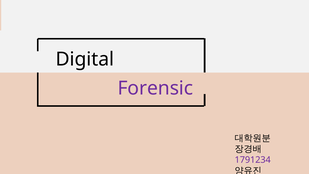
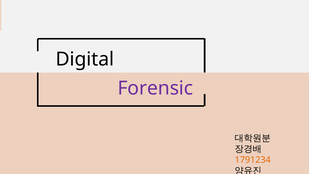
1791234 colour: purple -> orange (253, 160)
